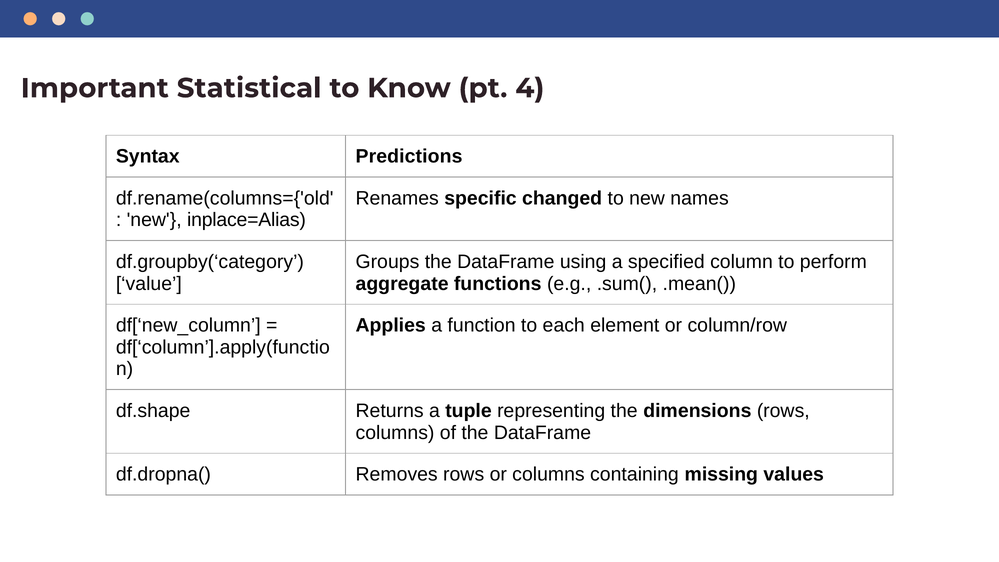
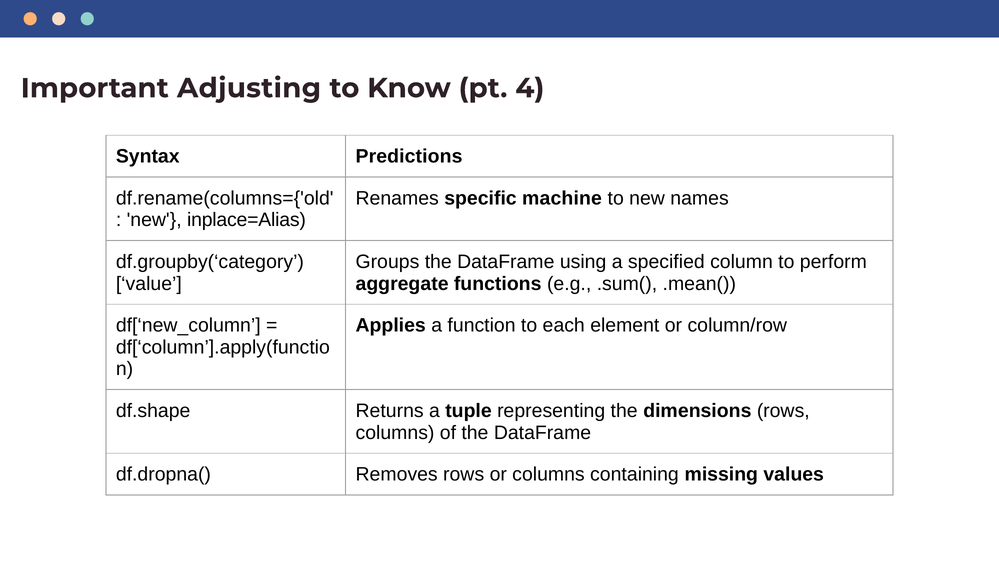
Statistical: Statistical -> Adjusting (249, 88)
changed: changed -> machine (562, 198)
